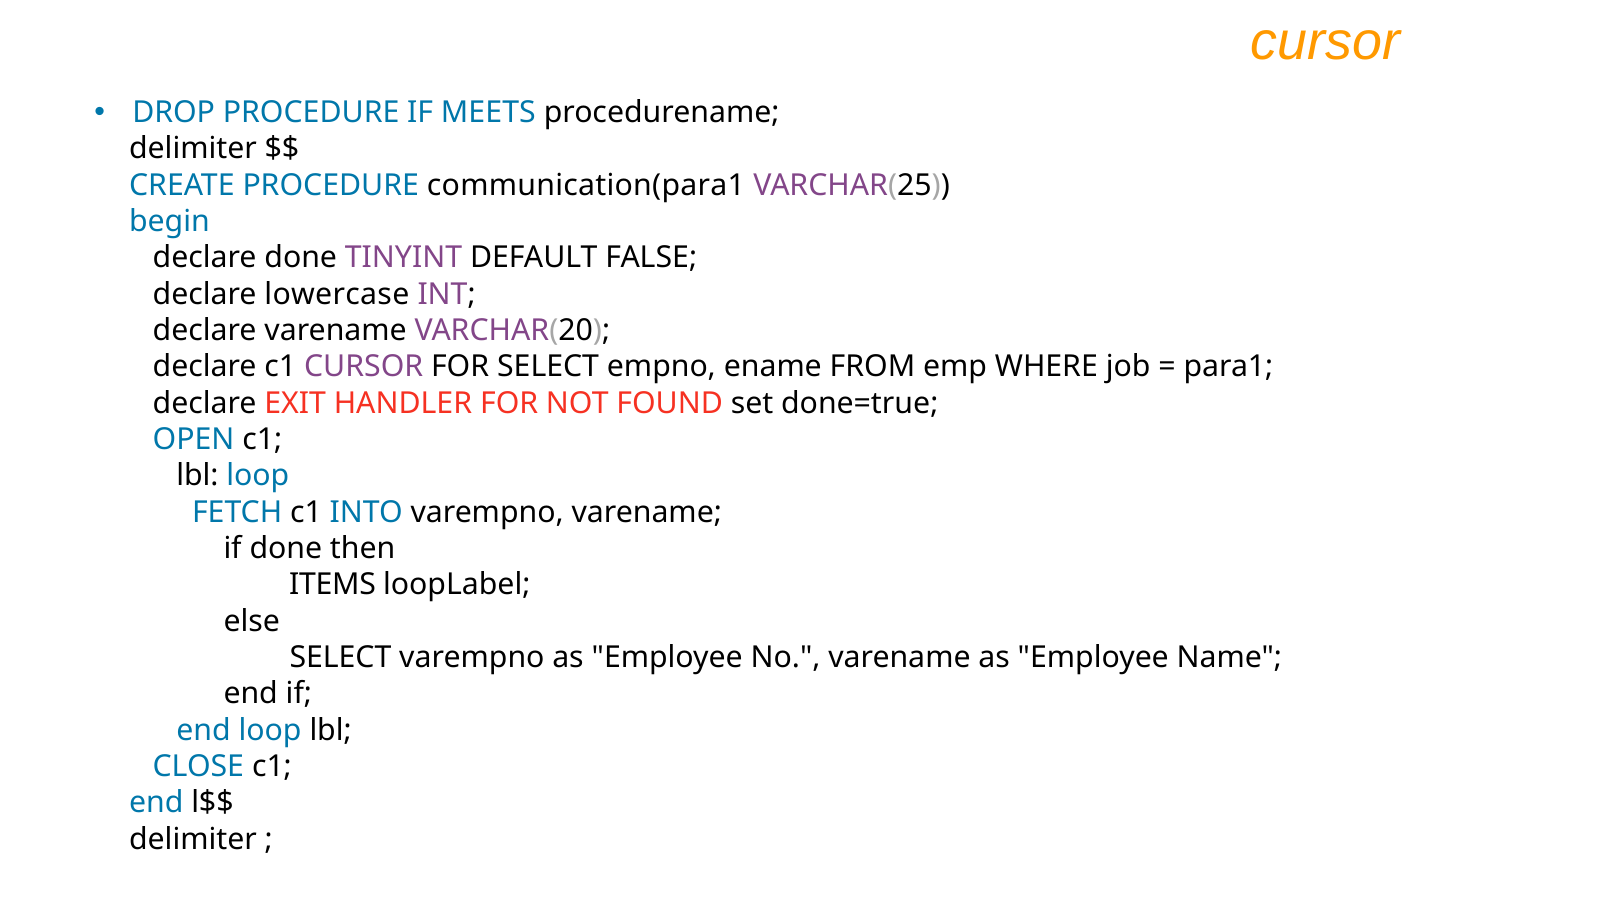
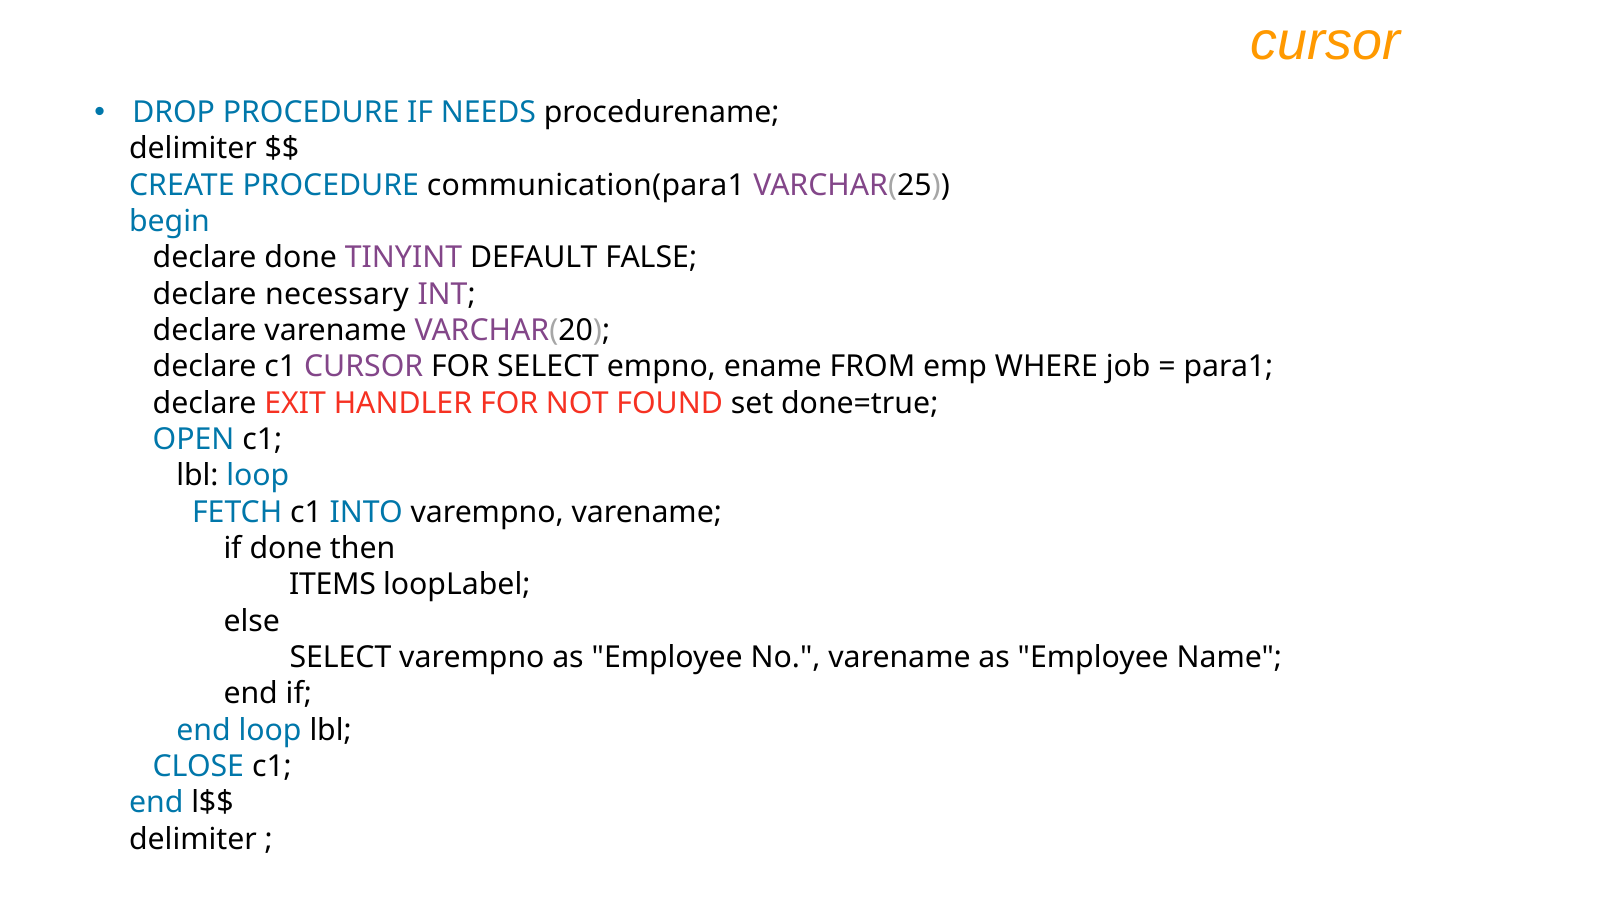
MEETS: MEETS -> NEEDS (488, 113)
lowercase: lowercase -> necessary (337, 294)
